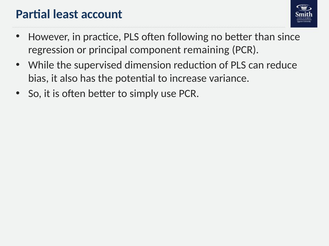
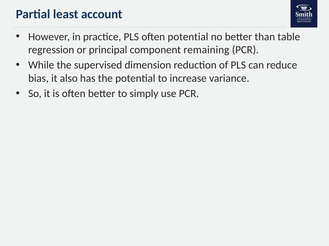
often following: following -> potential (188, 37)
since: since -> table (289, 37)
